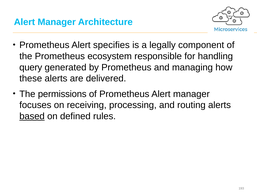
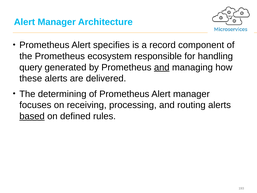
legally: legally -> record (163, 45)
and underline: none -> present (162, 67)
permissions: permissions -> determining (62, 94)
